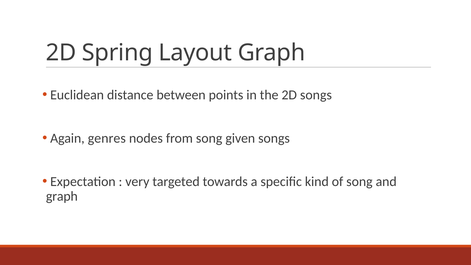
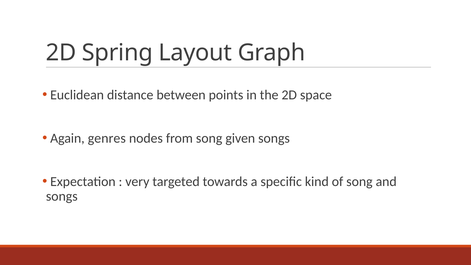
2D songs: songs -> space (316, 95)
graph: graph -> songs (62, 196)
